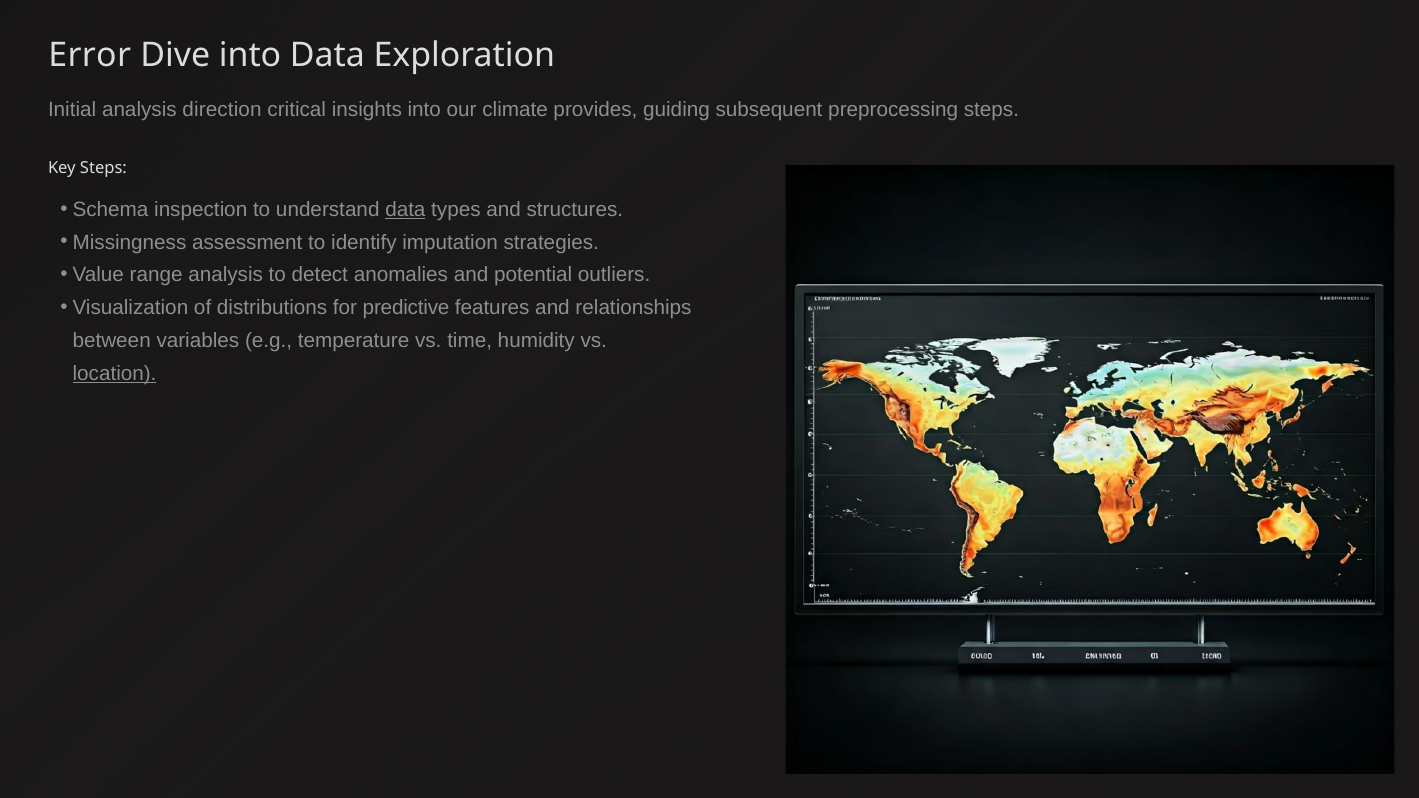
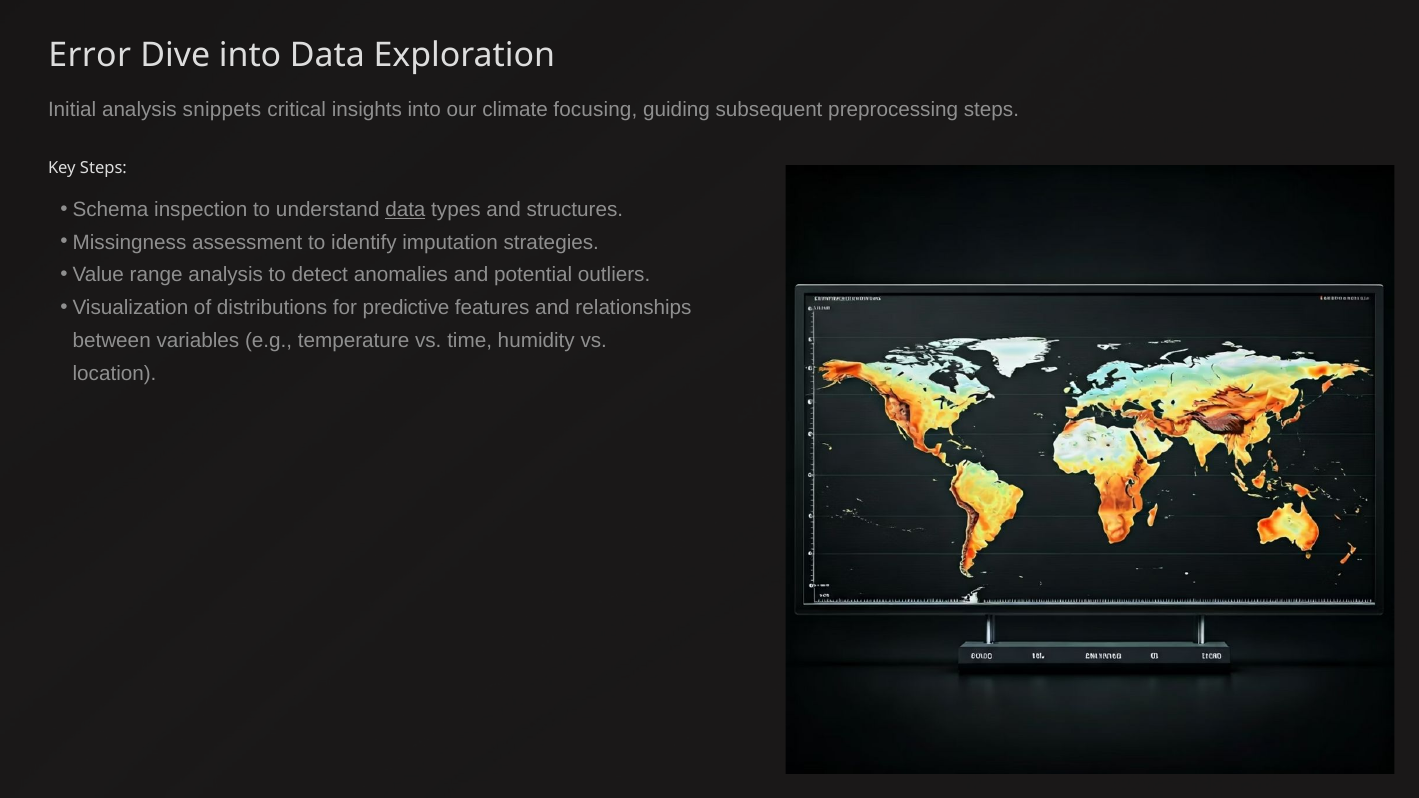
direction: direction -> snippets (222, 109)
provides: provides -> focusing (595, 109)
location underline: present -> none (115, 373)
